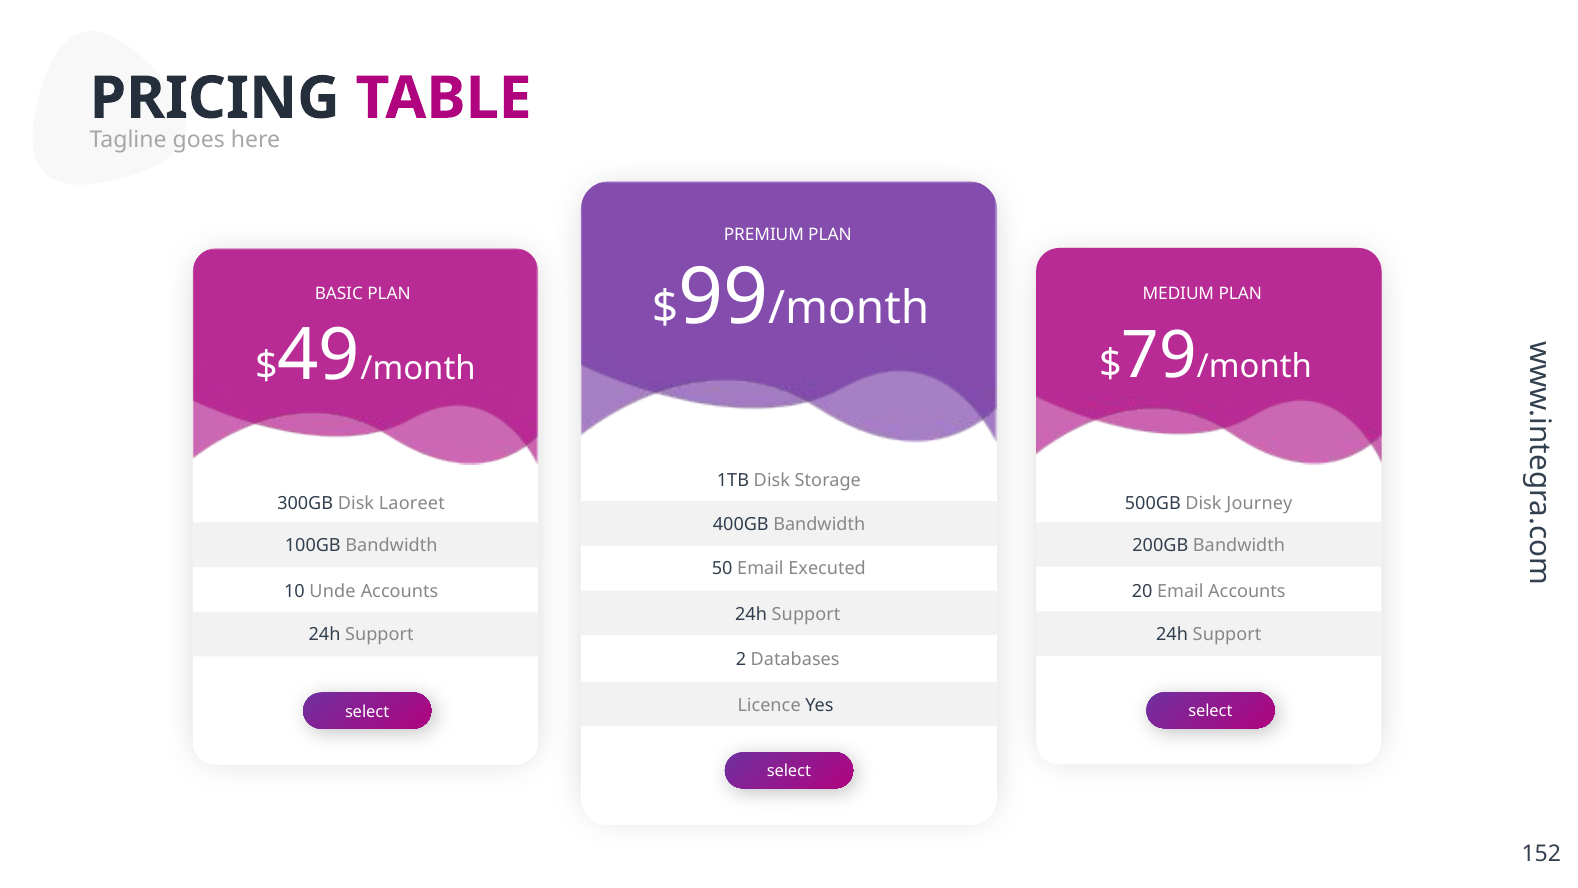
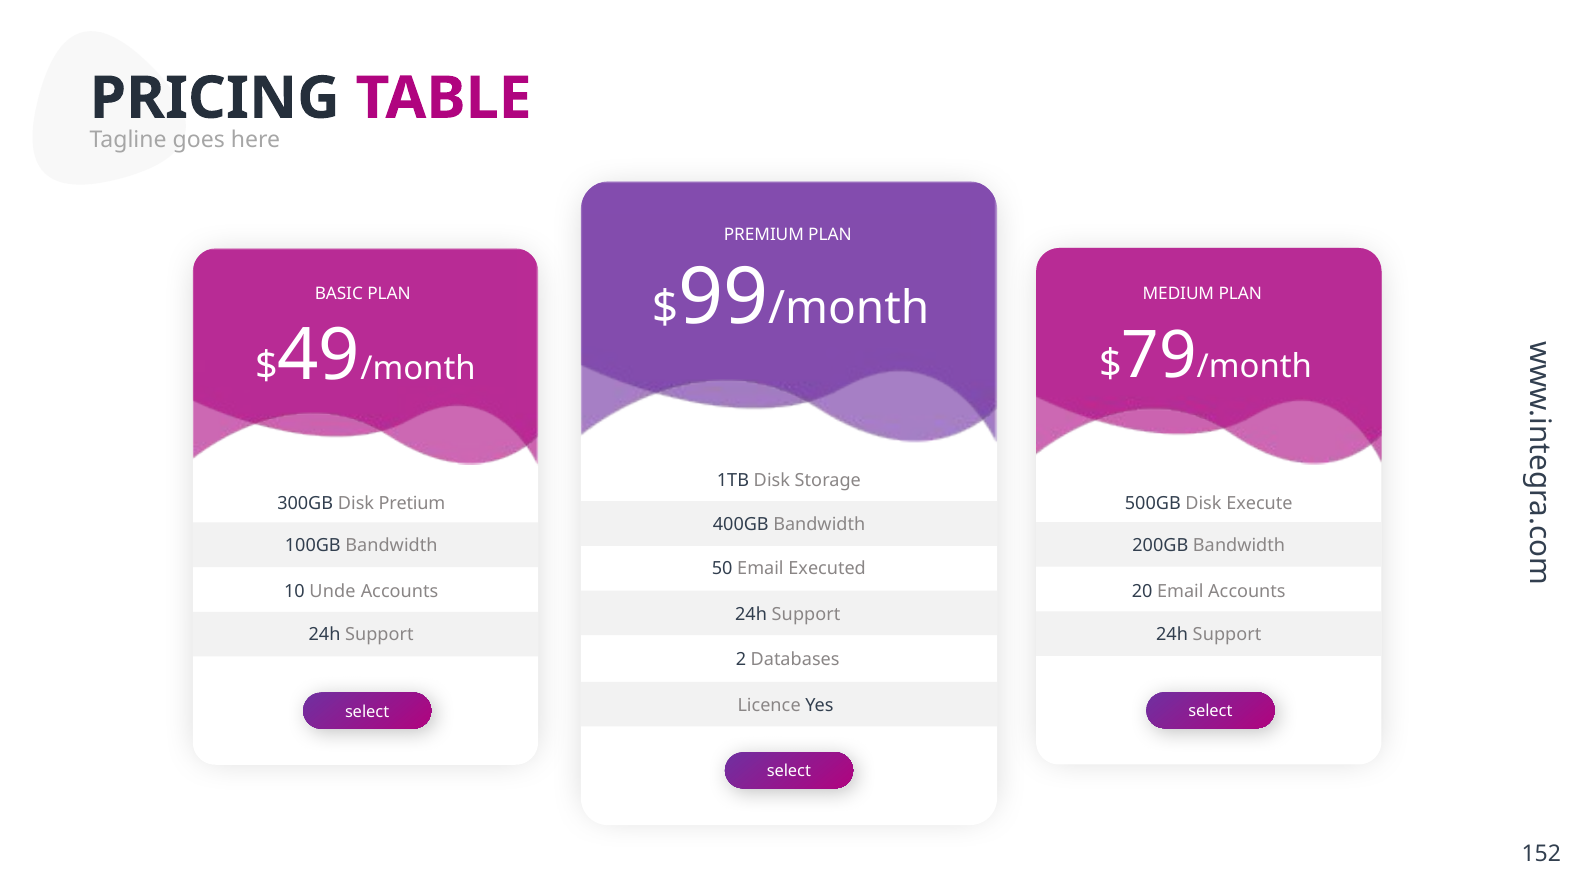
Laoreet: Laoreet -> Pretium (412, 503)
Journey: Journey -> Execute (1260, 503)
